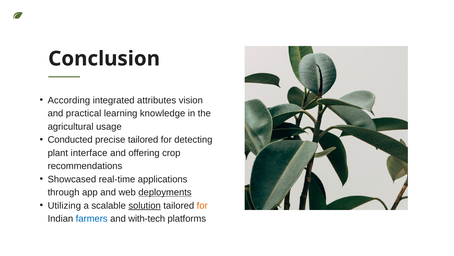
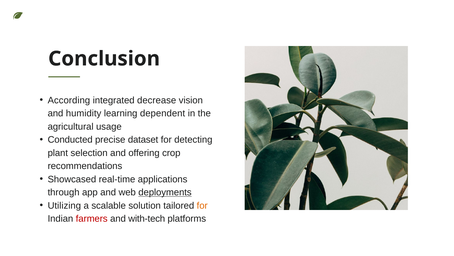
attributes: attributes -> decrease (157, 100)
practical: practical -> humidity (84, 113)
knowledge: knowledge -> dependent (163, 113)
precise tailored: tailored -> dataset (143, 139)
interface: interface -> selection (89, 153)
solution underline: present -> none (145, 205)
farmers colour: blue -> red (92, 218)
